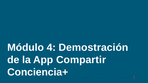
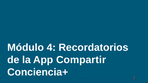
Demostración: Demostración -> Recordatorios (93, 48)
